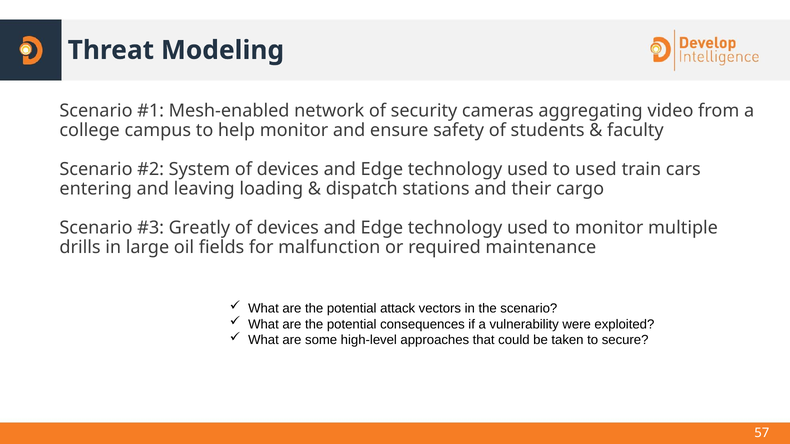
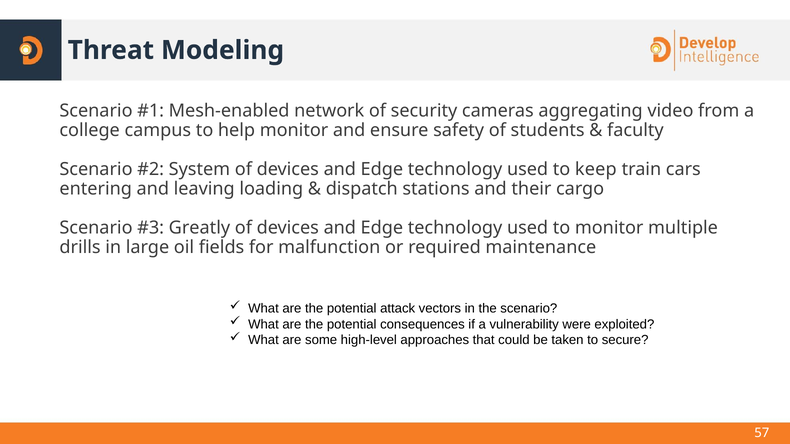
to used: used -> keep (596, 169)
